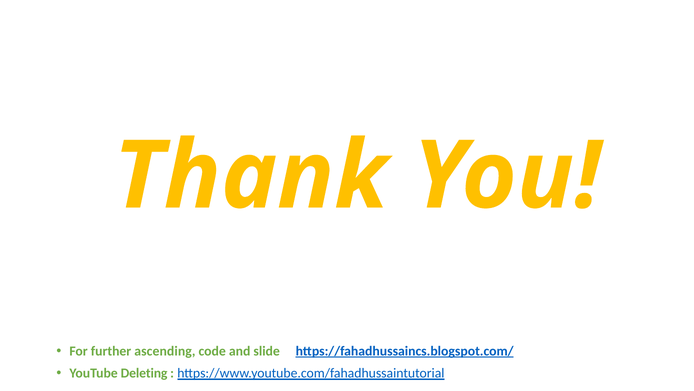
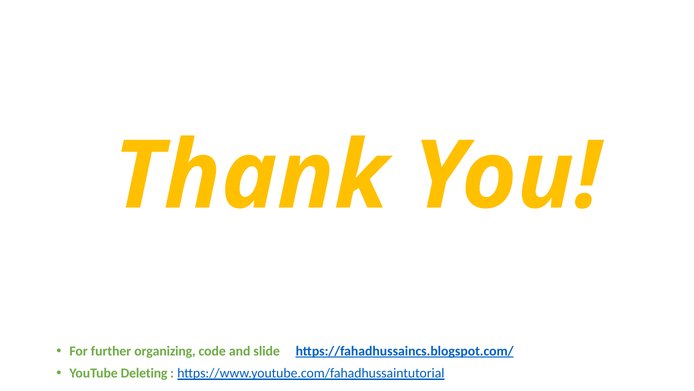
ascending: ascending -> organizing (165, 351)
